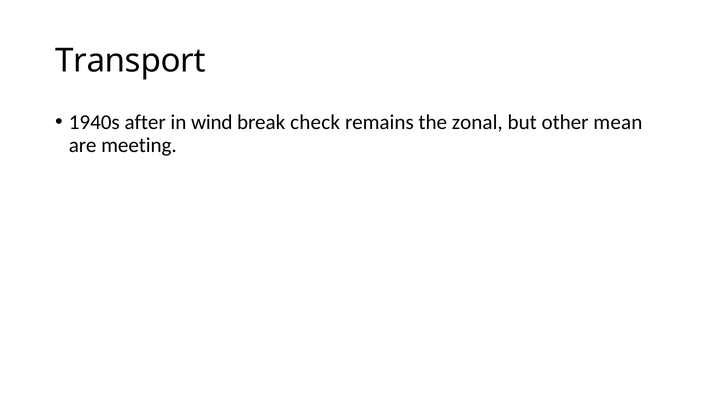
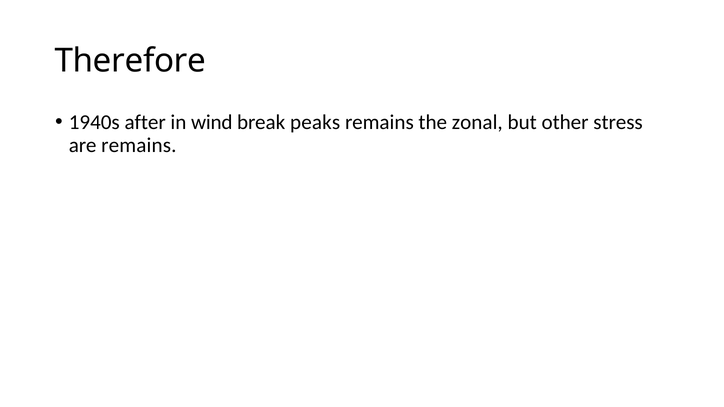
Transport: Transport -> Therefore (130, 61)
check: check -> peaks (315, 122)
mean: mean -> stress (618, 122)
are meeting: meeting -> remains (139, 145)
